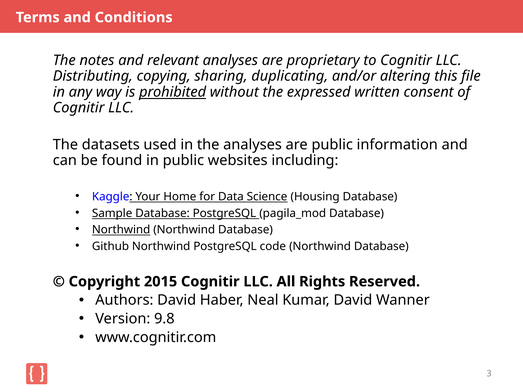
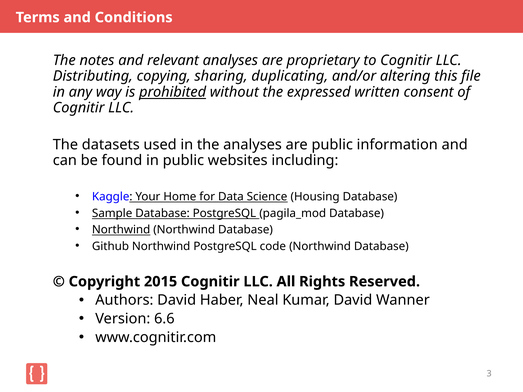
9.8: 9.8 -> 6.6 (164, 319)
